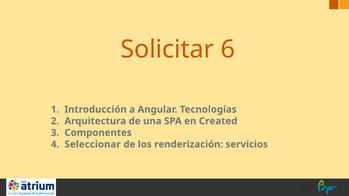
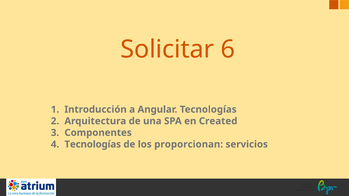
Seleccionar: Seleccionar -> Tecnologías (93, 145)
renderización: renderización -> proporcionan (189, 145)
